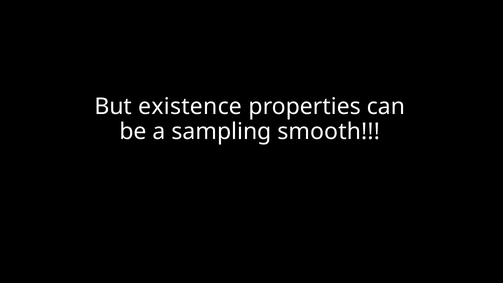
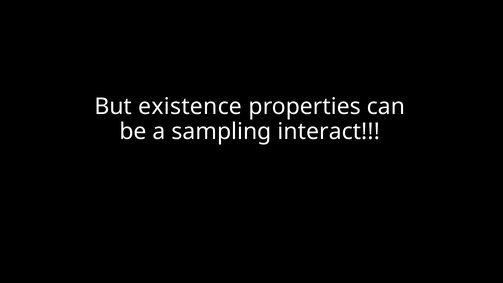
smooth: smooth -> interact (329, 132)
